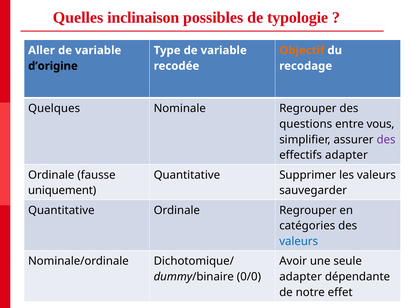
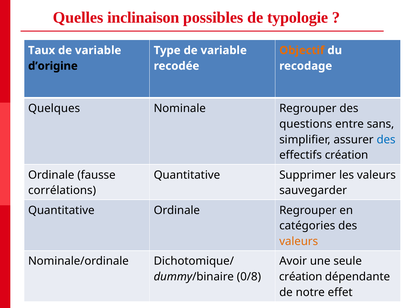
Aller: Aller -> Taux (42, 50)
vous: vous -> sans (380, 124)
des colour: purple -> blue (386, 140)
effectifs adapter: adapter -> création (347, 155)
uniquement: uniquement -> corrélations (62, 191)
valeurs colour: blue -> orange (299, 242)
0/0: 0/0 -> 0/8 (249, 277)
adapter: adapter -> création (301, 277)
